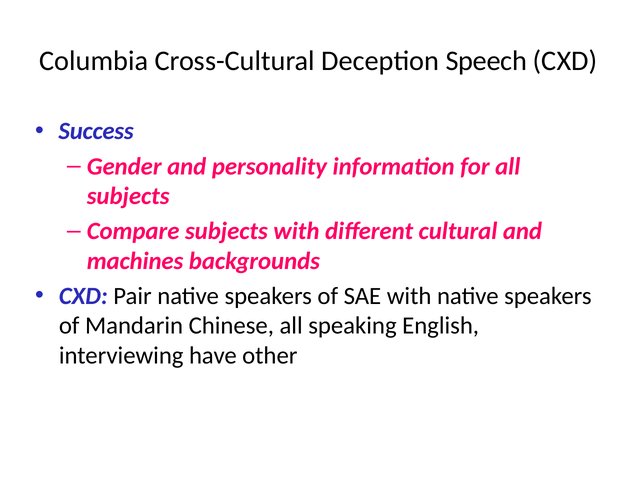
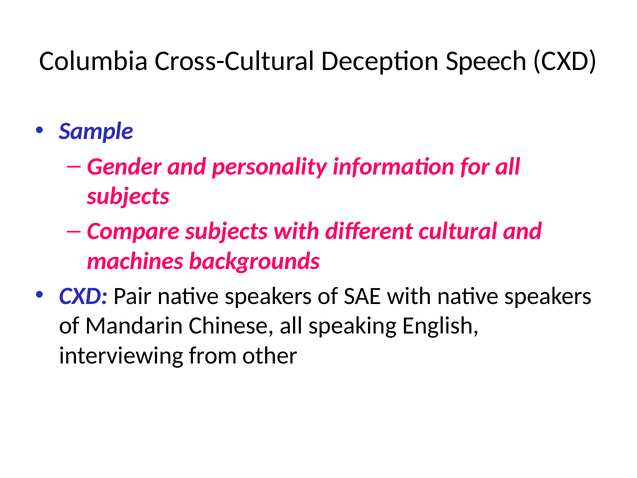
Success: Success -> Sample (96, 131)
have: have -> from (213, 355)
